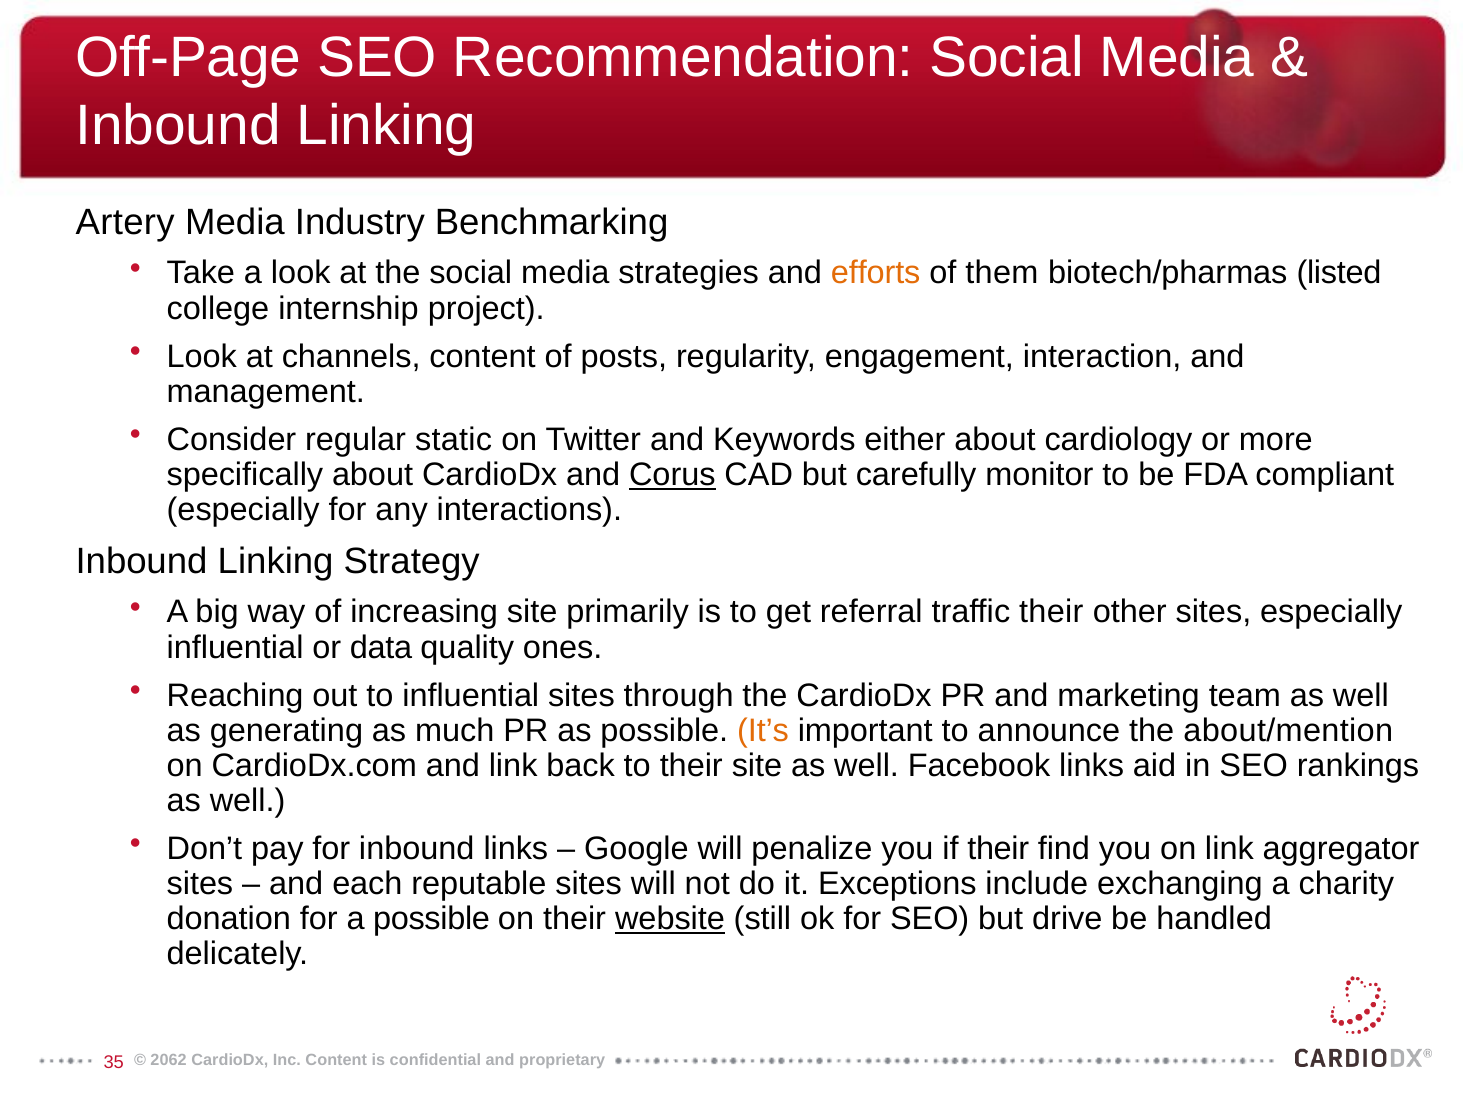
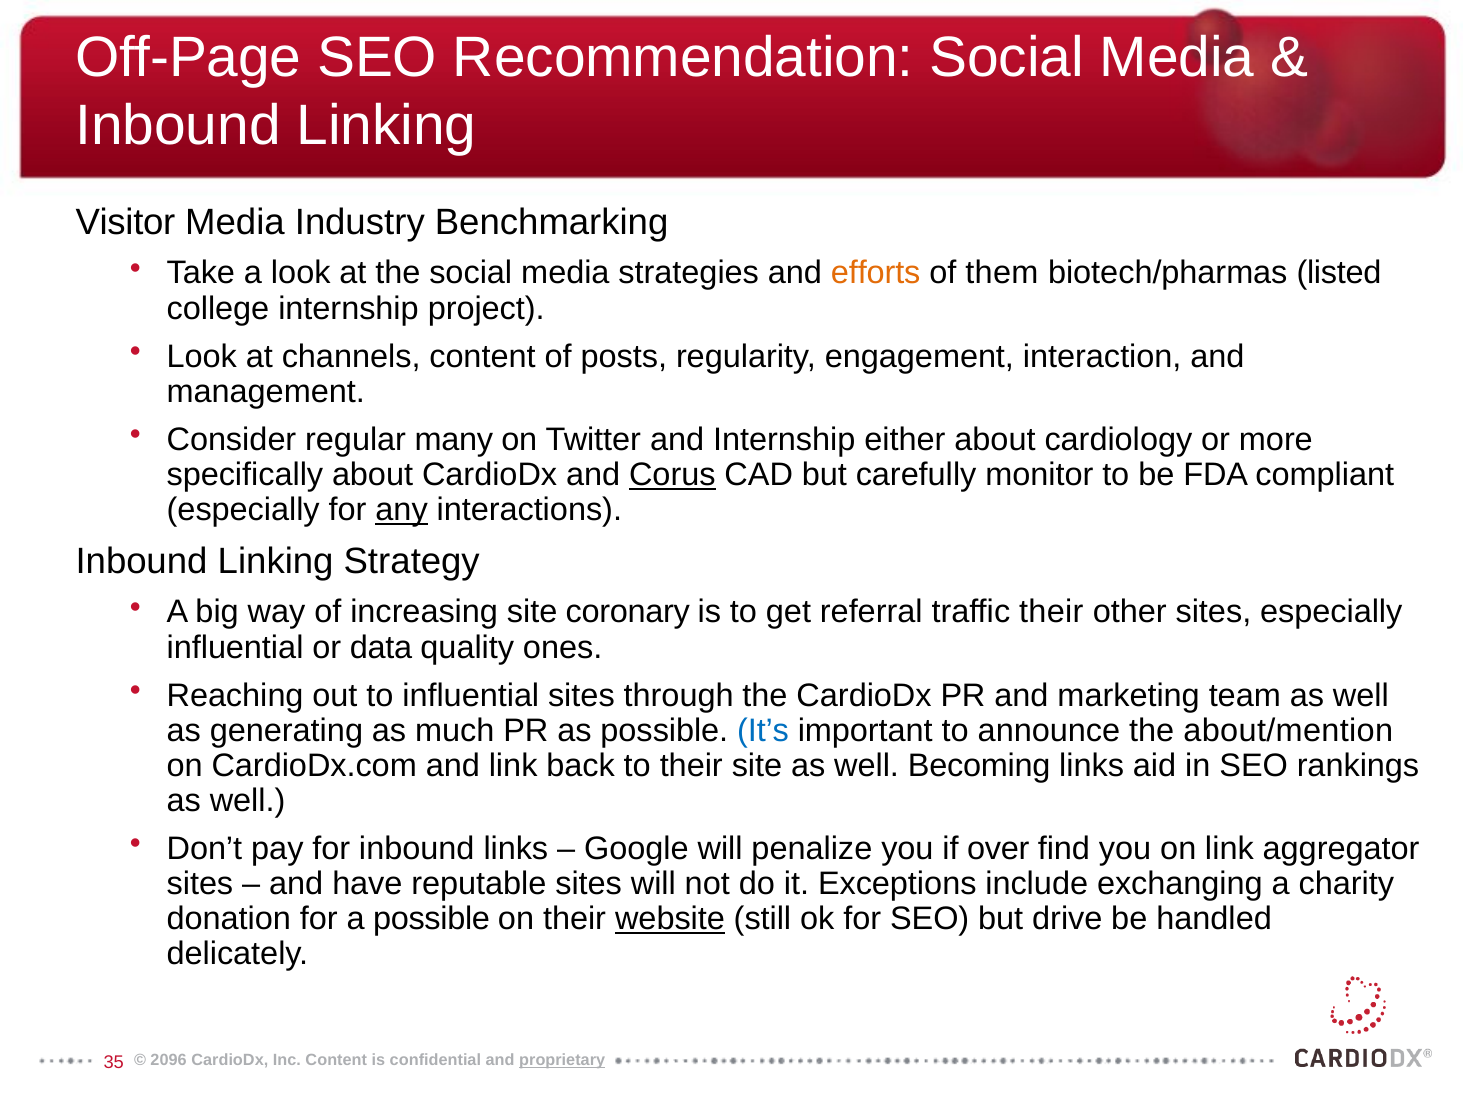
Artery: Artery -> Visitor (125, 222)
static: static -> many (454, 439)
and Keywords: Keywords -> Internship (784, 439)
any underline: none -> present (402, 510)
primarily: primarily -> coronary (628, 612)
It’s colour: orange -> blue (763, 730)
Facebook: Facebook -> Becoming (979, 765)
if their: their -> over (998, 848)
each: each -> have (367, 883)
2062: 2062 -> 2096 (169, 1059)
proprietary underline: none -> present (562, 1059)
